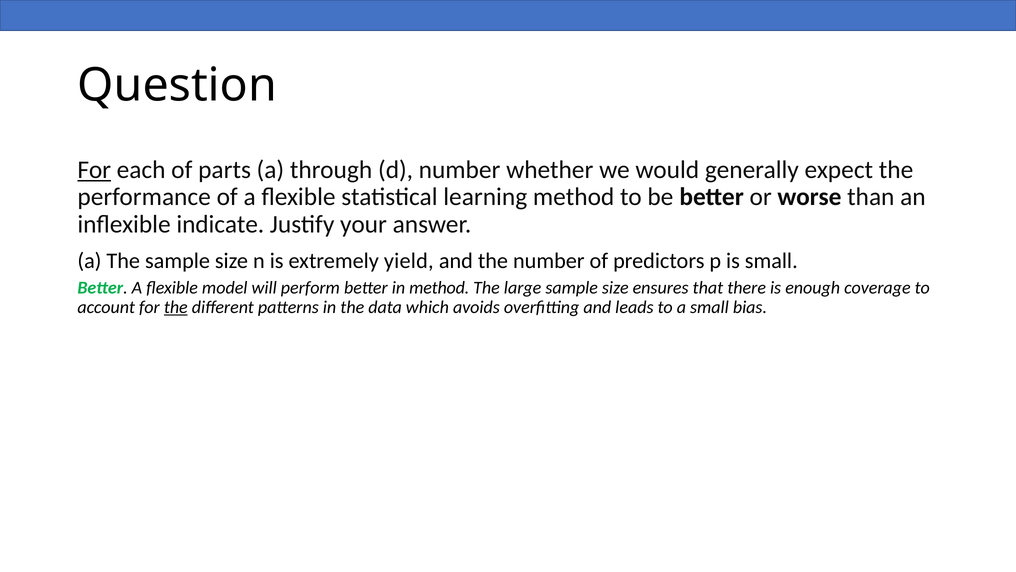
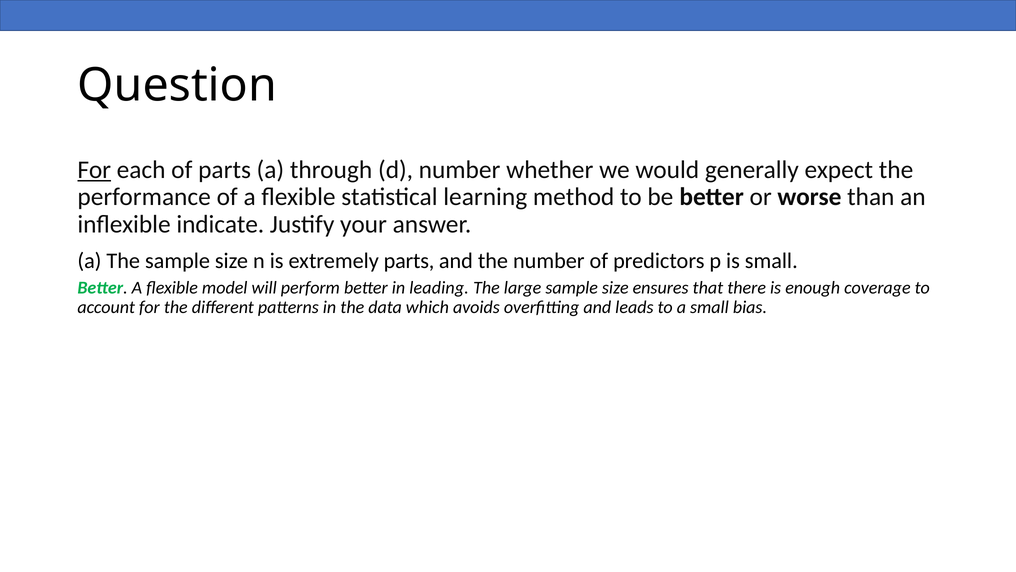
extremely yield: yield -> parts (409, 261)
in method: method -> leading (439, 288)
the underline: present -> none (176, 307)
